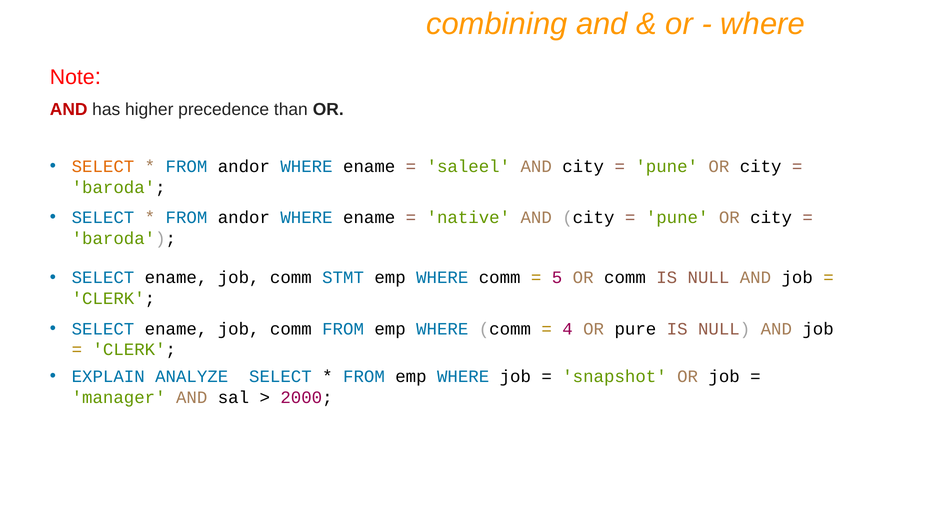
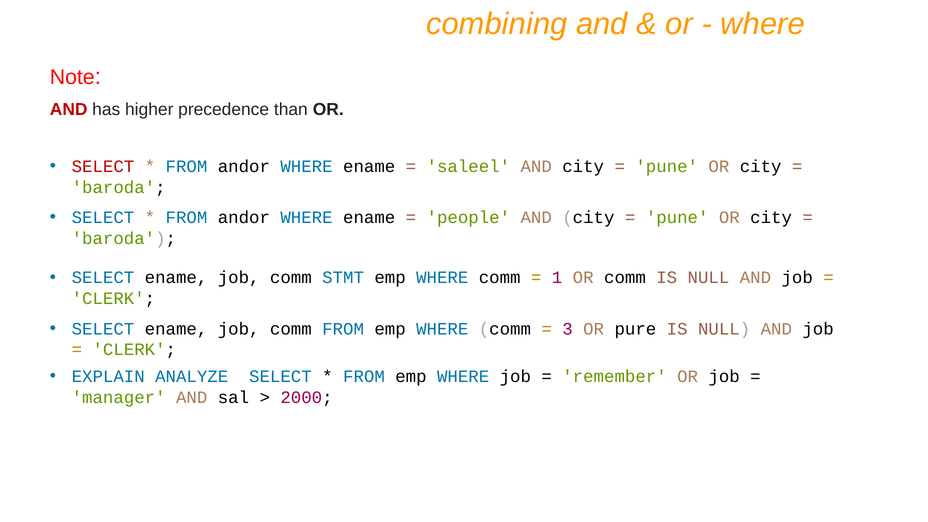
SELECT colour: orange -> red (103, 166)
native: native -> people (468, 217)
5: 5 -> 1 (557, 278)
4: 4 -> 3 (568, 329)
snapshot: snapshot -> remember (615, 376)
